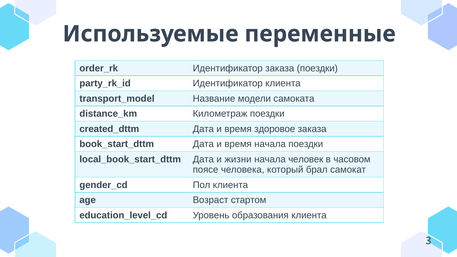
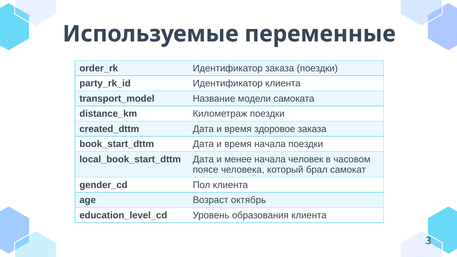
жизни: жизни -> менее (238, 159)
стартом: стартом -> октябрь (249, 200)
